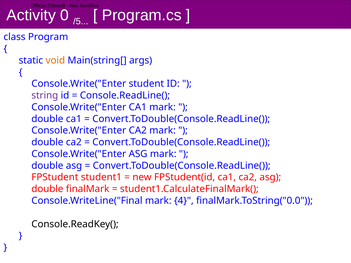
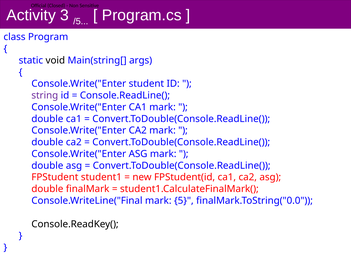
0: 0 -> 3 (64, 15)
void colour: orange -> black (55, 60)
4: 4 -> 5 (184, 201)
